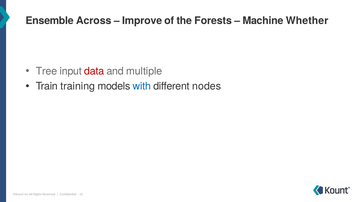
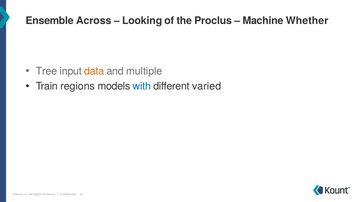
Improve: Improve -> Looking (142, 21)
Forests: Forests -> Proclus (213, 21)
data colour: red -> orange (94, 71)
training: training -> regions (78, 86)
nodes: nodes -> varied (207, 86)
